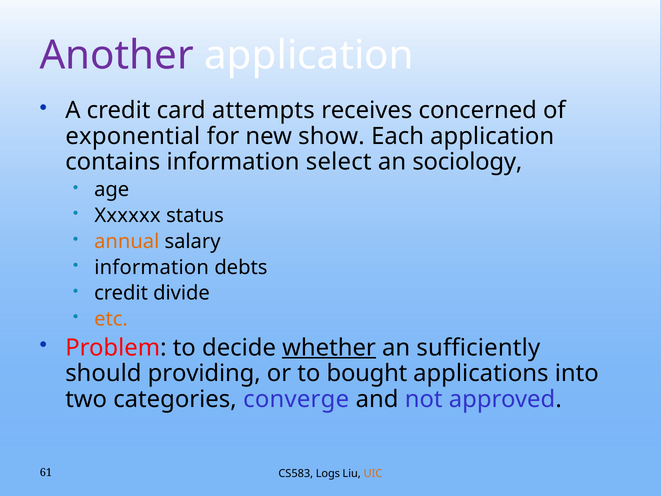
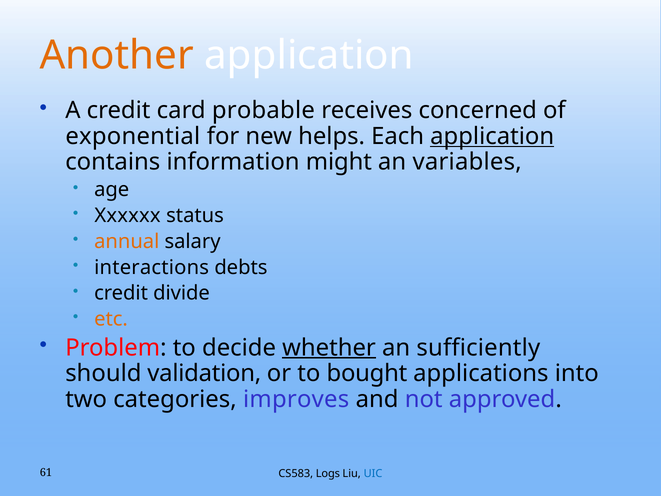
Another colour: purple -> orange (117, 55)
attempts: attempts -> probable (263, 110)
show: show -> helps (332, 136)
application underline: none -> present (492, 136)
select: select -> might (339, 162)
sociology: sociology -> variables (467, 162)
information: information -> interactions (152, 267)
providing: providing -> validation (204, 373)
converge: converge -> improves (296, 399)
UIC colour: orange -> blue (373, 473)
